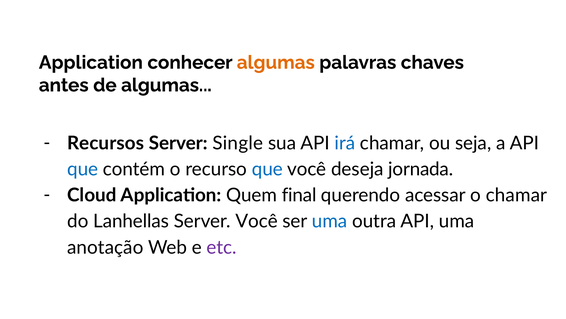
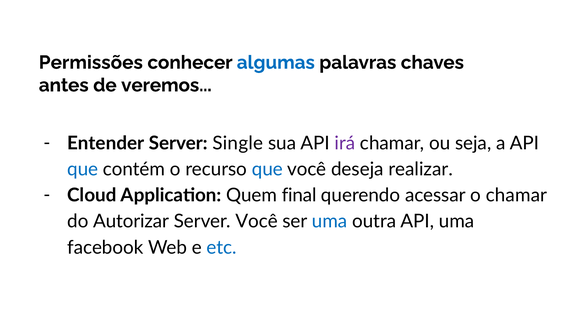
Application: Application -> Permissões (91, 62)
algumas colour: orange -> blue (276, 62)
de algumas: algumas -> veremos (166, 85)
Recursos: Recursos -> Entender (106, 143)
irá colour: blue -> purple (345, 143)
jornada: jornada -> realizar (421, 169)
Lanhellas: Lanhellas -> Autorizar (131, 221)
anotação: anotação -> facebook (105, 247)
etc colour: purple -> blue (222, 247)
